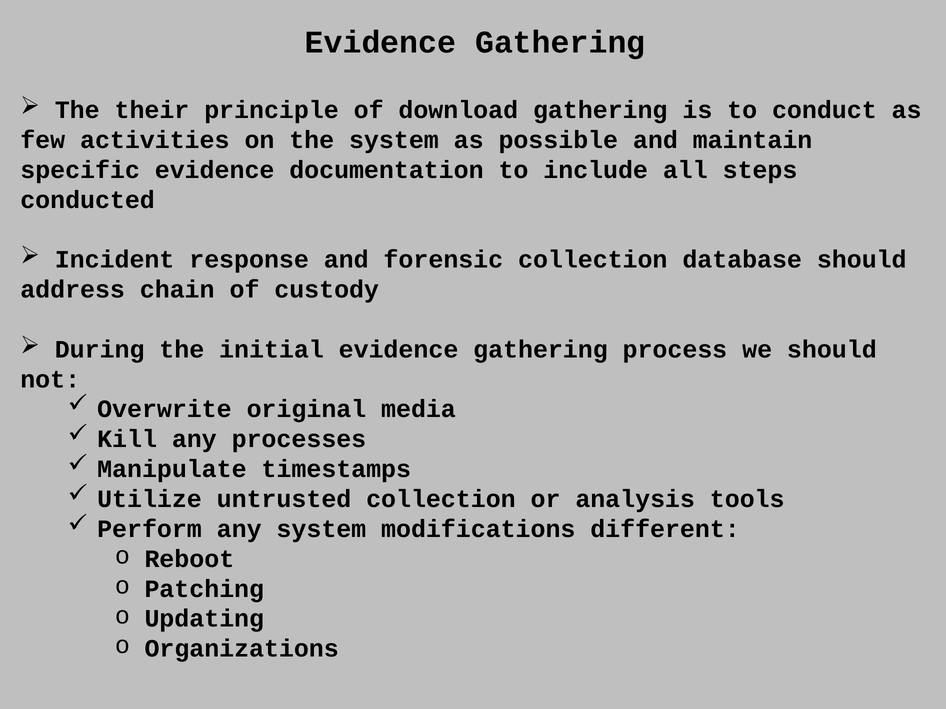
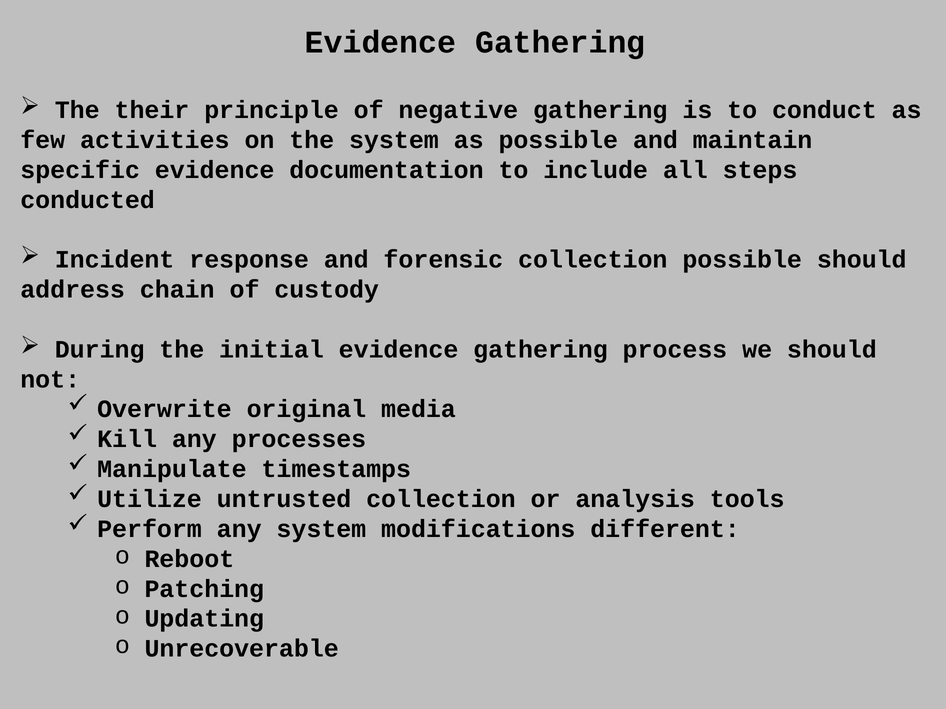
download: download -> negative (458, 110)
collection database: database -> possible (742, 260)
Organizations: Organizations -> Unrecoverable (242, 649)
